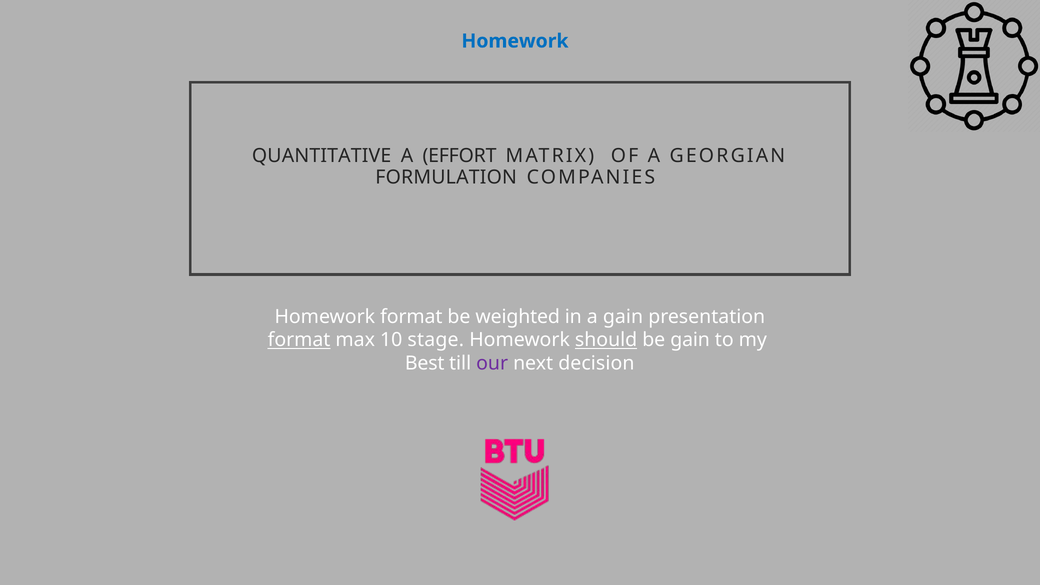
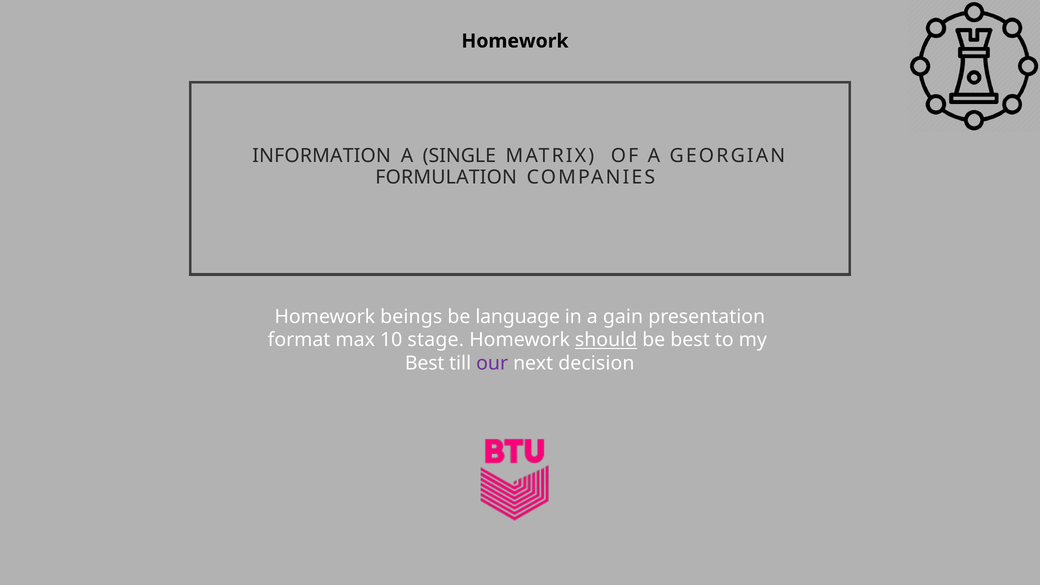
Homework colour: blue -> black (515, 41)
QUANTITATIVE: QUANTITATIVE -> INFORMATION (322, 156)
EFFORT: EFFORT -> SINGLE (459, 156)
Homework format: format -> beings (411, 317)
weighted: weighted -> language (518, 317)
format underline: present -> none (299, 340)
be gain: gain -> best (690, 340)
